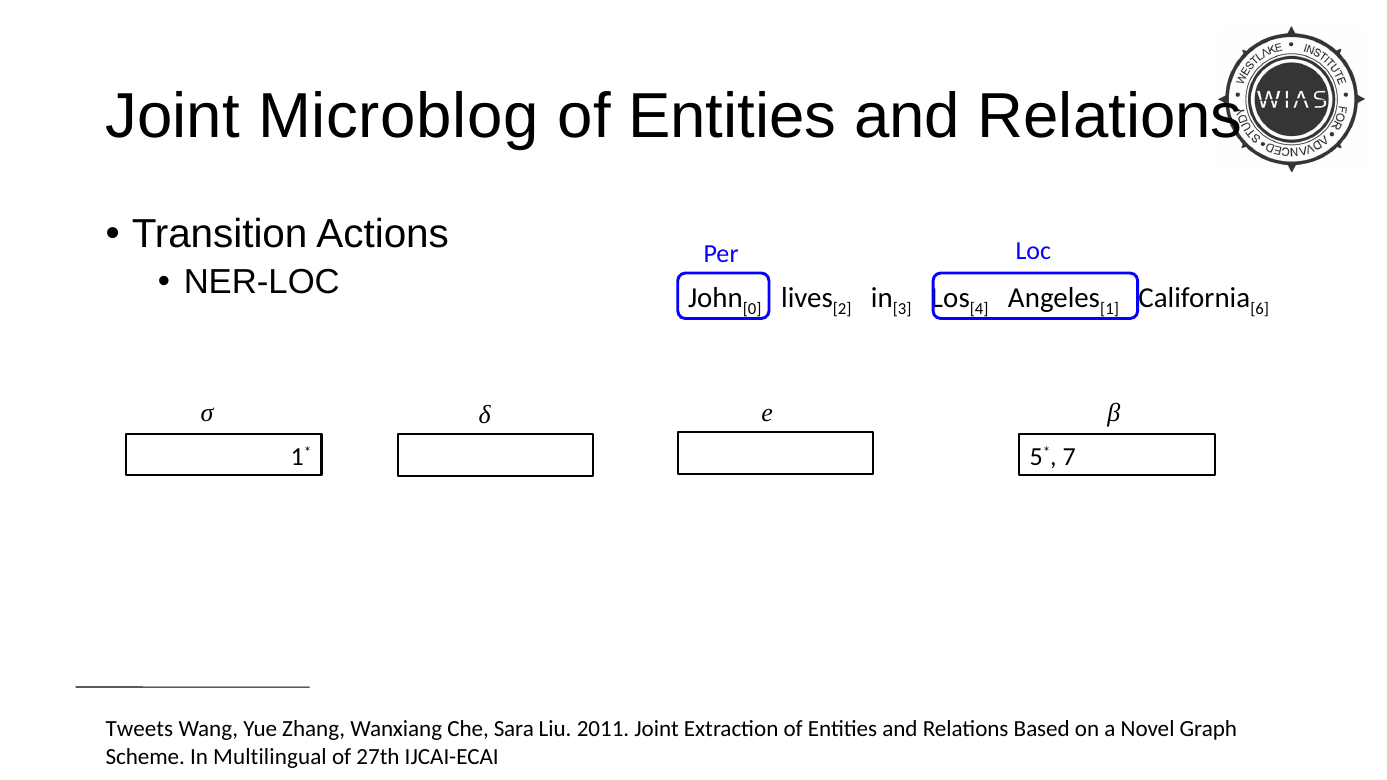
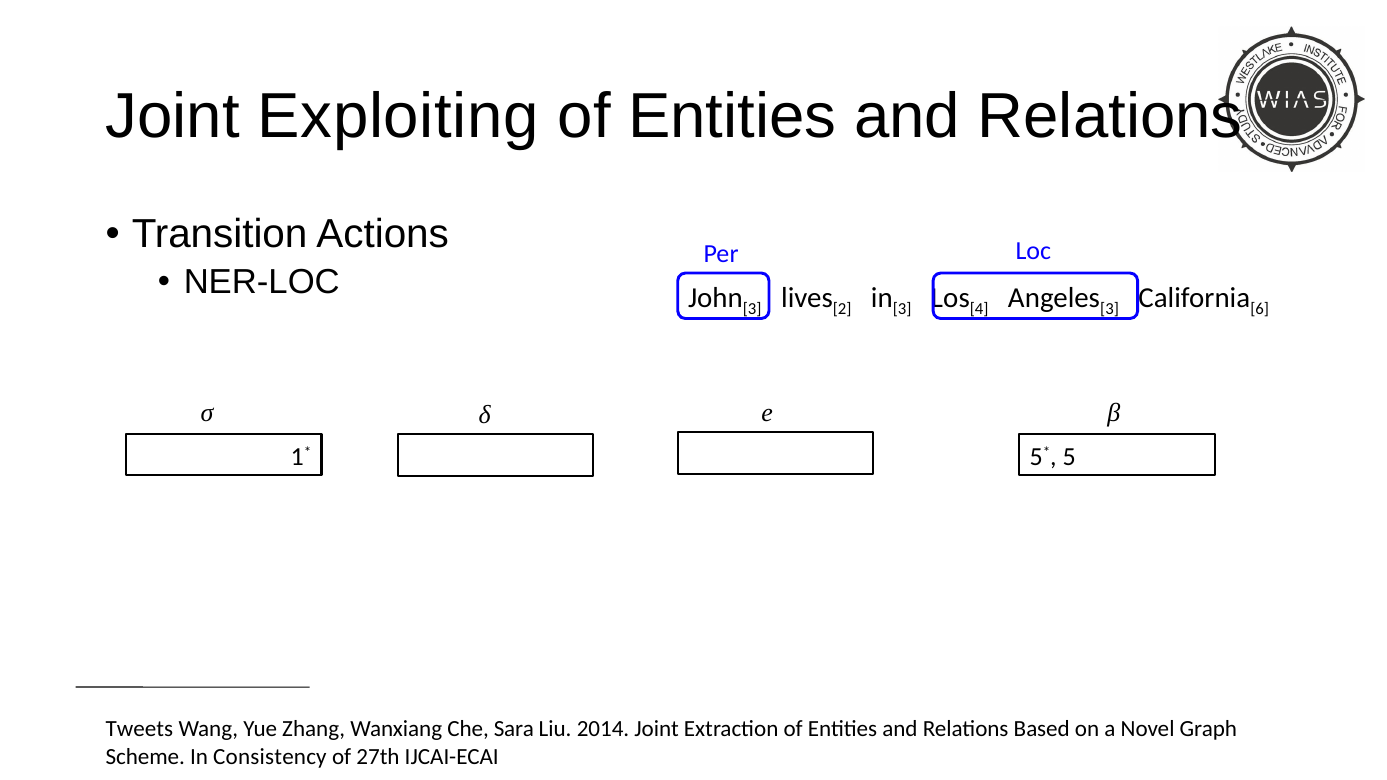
Microblog: Microblog -> Exploiting (398, 117)
0: 0 -> 3 (752, 309)
1: 1 -> 3 (1110, 309)
7: 7 -> 5 (1069, 457)
2011: 2011 -> 2014 (603, 729)
Multilingual: Multilingual -> Consistency (270, 757)
